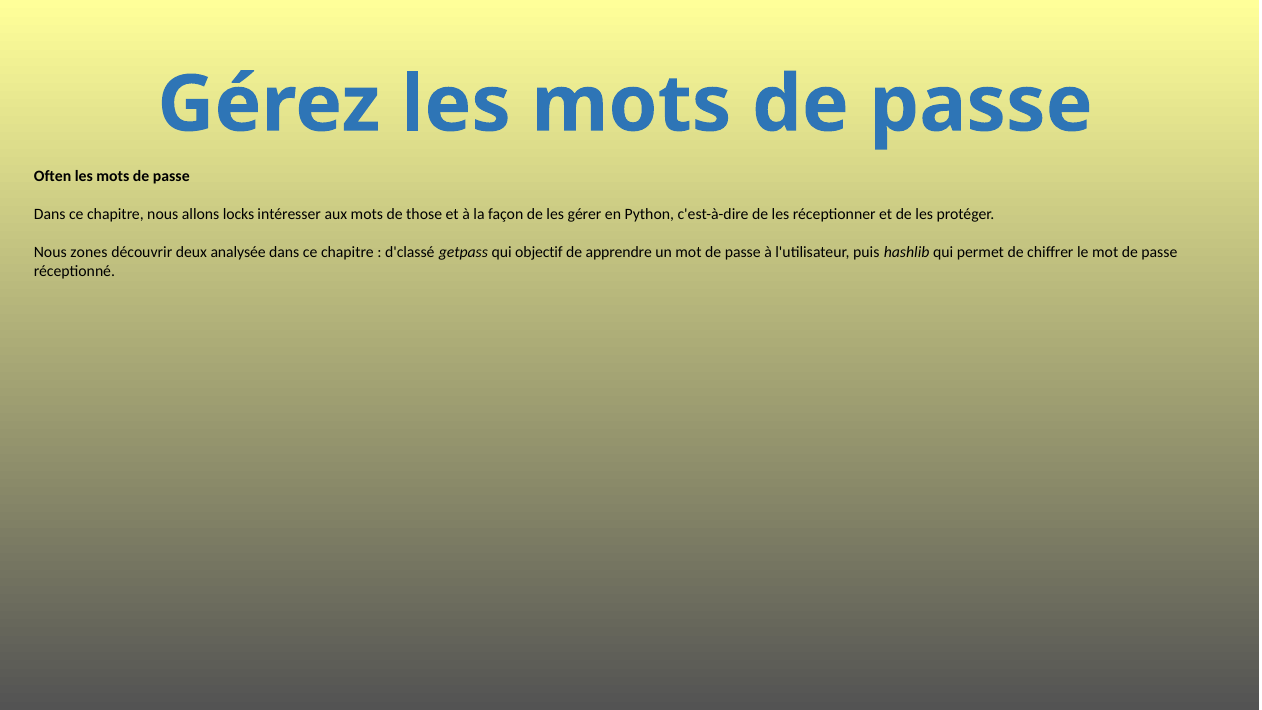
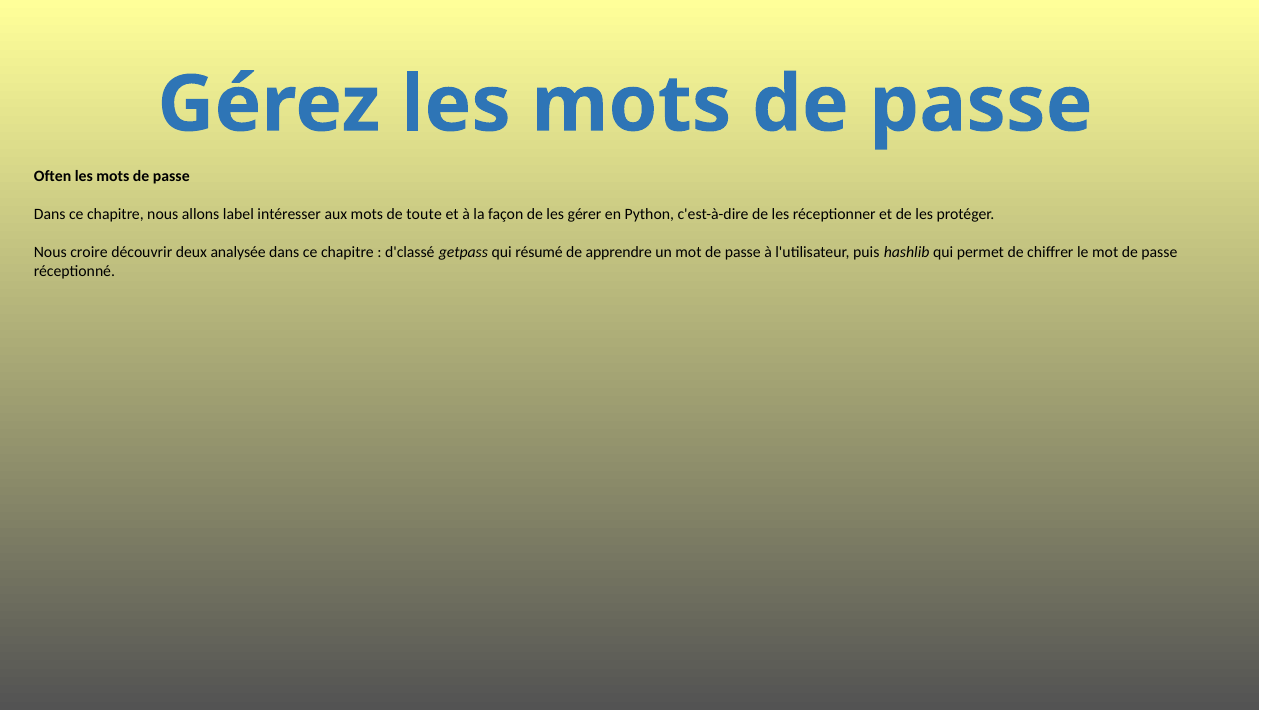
locks: locks -> label (238, 215)
those: those -> toute (424, 215)
zones: zones -> croire (89, 252)
objectif: objectif -> résumé (539, 252)
